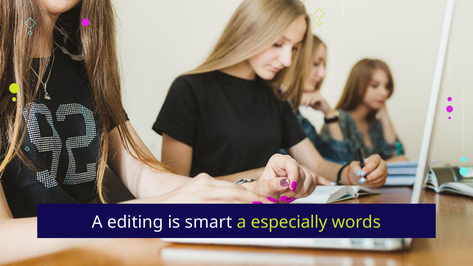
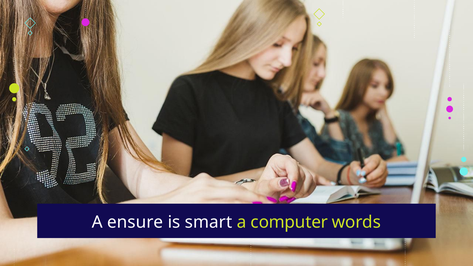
editing: editing -> ensure (135, 222)
especially: especially -> computer (289, 222)
